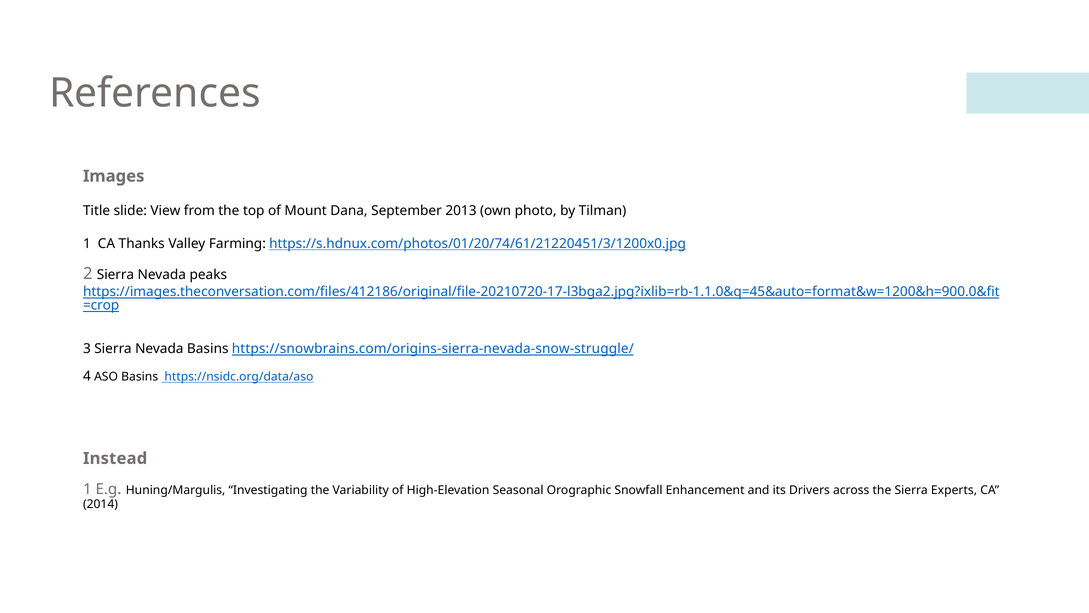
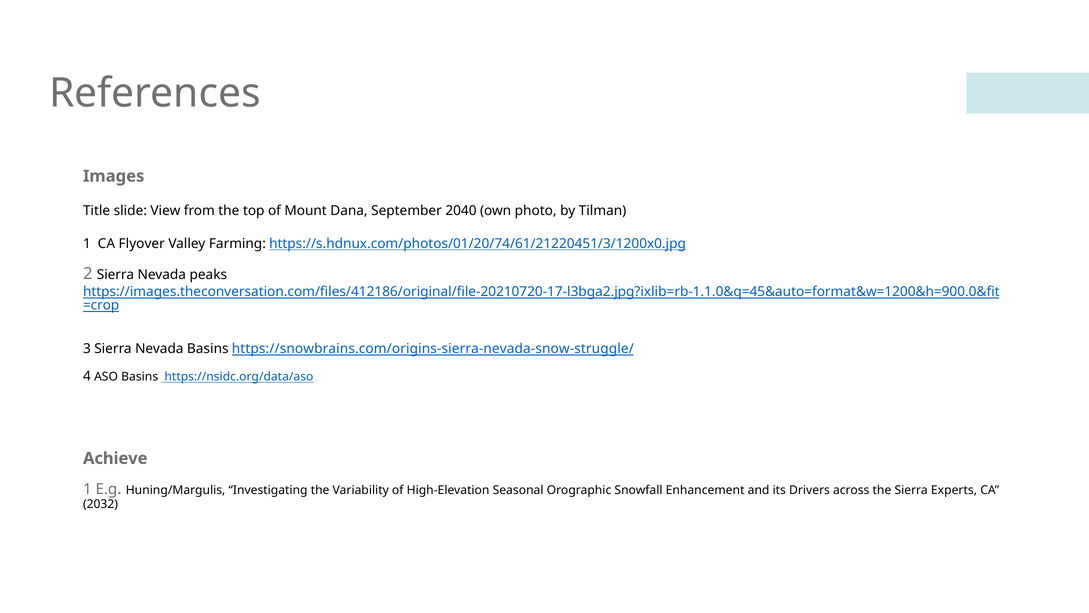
2013: 2013 -> 2040 (461, 211)
Thanks: Thanks -> Flyover (142, 243)
Instead: Instead -> Achieve (115, 458)
2014: 2014 -> 2032 (100, 504)
